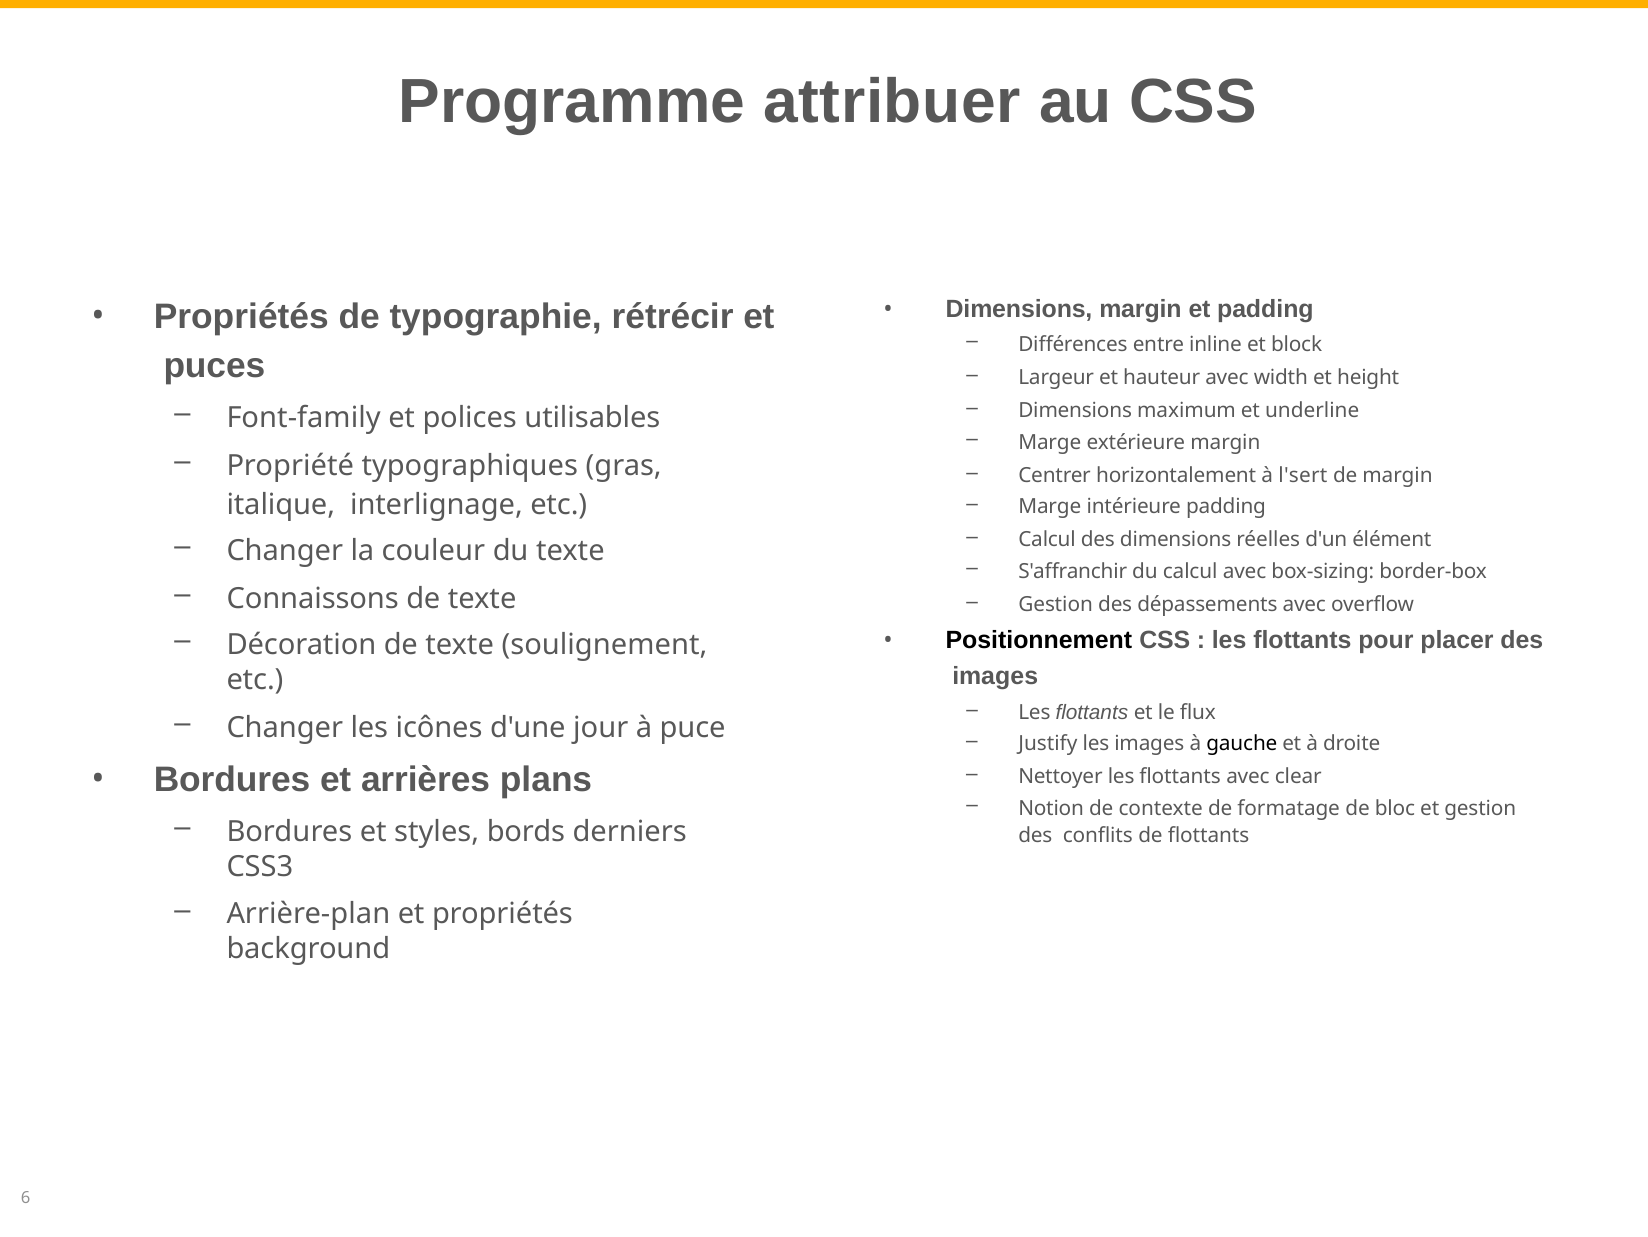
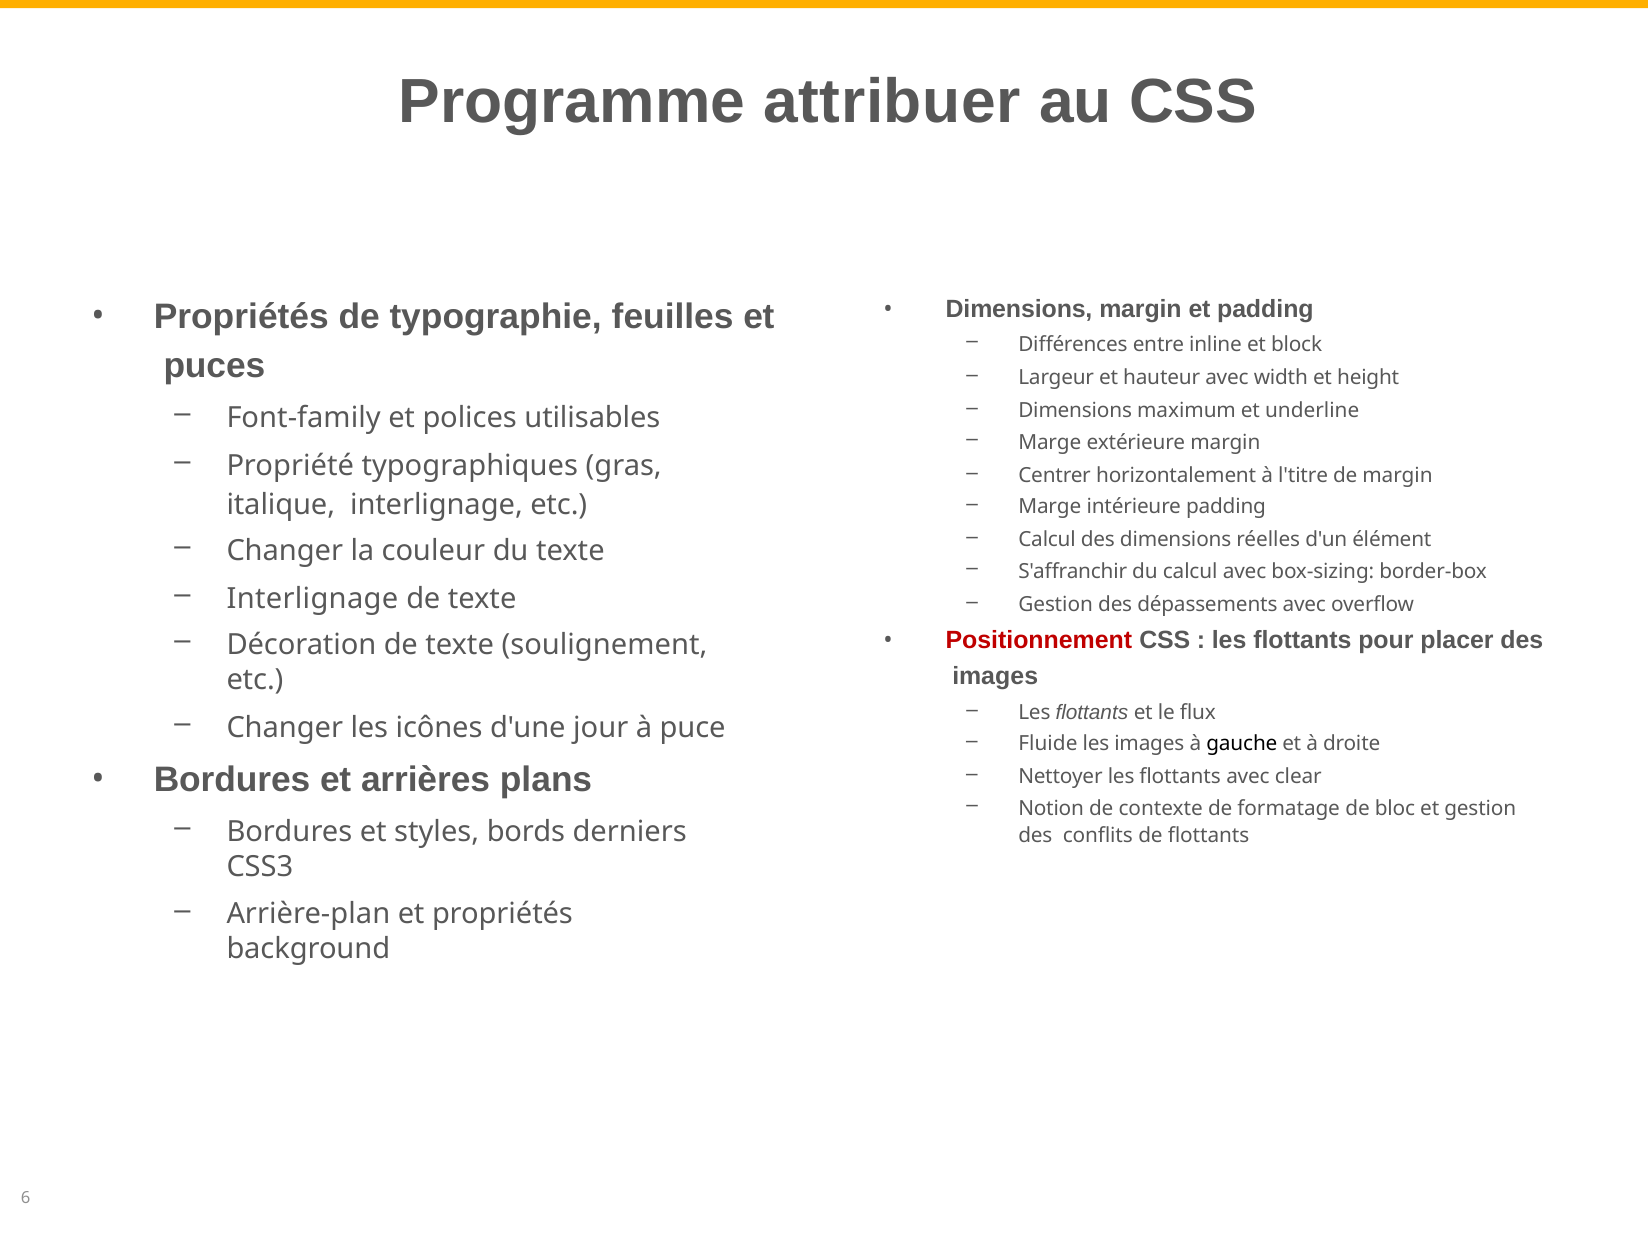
rétrécir: rétrécir -> feuilles (673, 316)
l'sert: l'sert -> l'titre (1303, 475)
Connaissons: Connaissons -> Interlignage (312, 599)
Positionnement colour: black -> red (1039, 640)
Justify: Justify -> Fluide (1048, 744)
